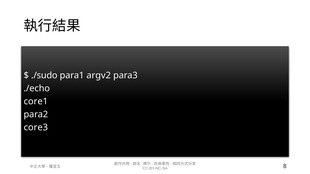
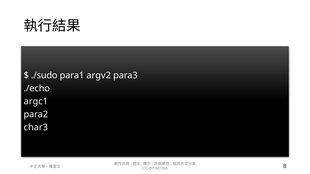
core1: core1 -> argc1 (36, 102)
core3: core3 -> char3 (36, 128)
